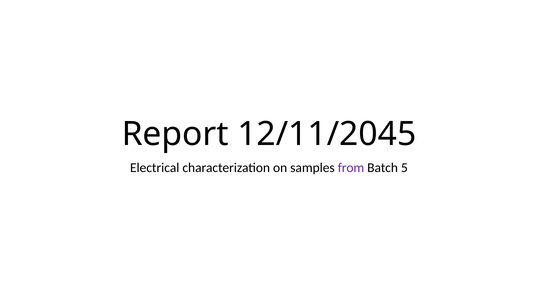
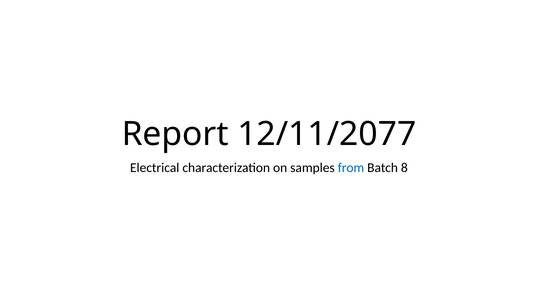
12/11/2045: 12/11/2045 -> 12/11/2077 (327, 134)
from colour: purple -> blue (351, 168)
5: 5 -> 8 (404, 168)
